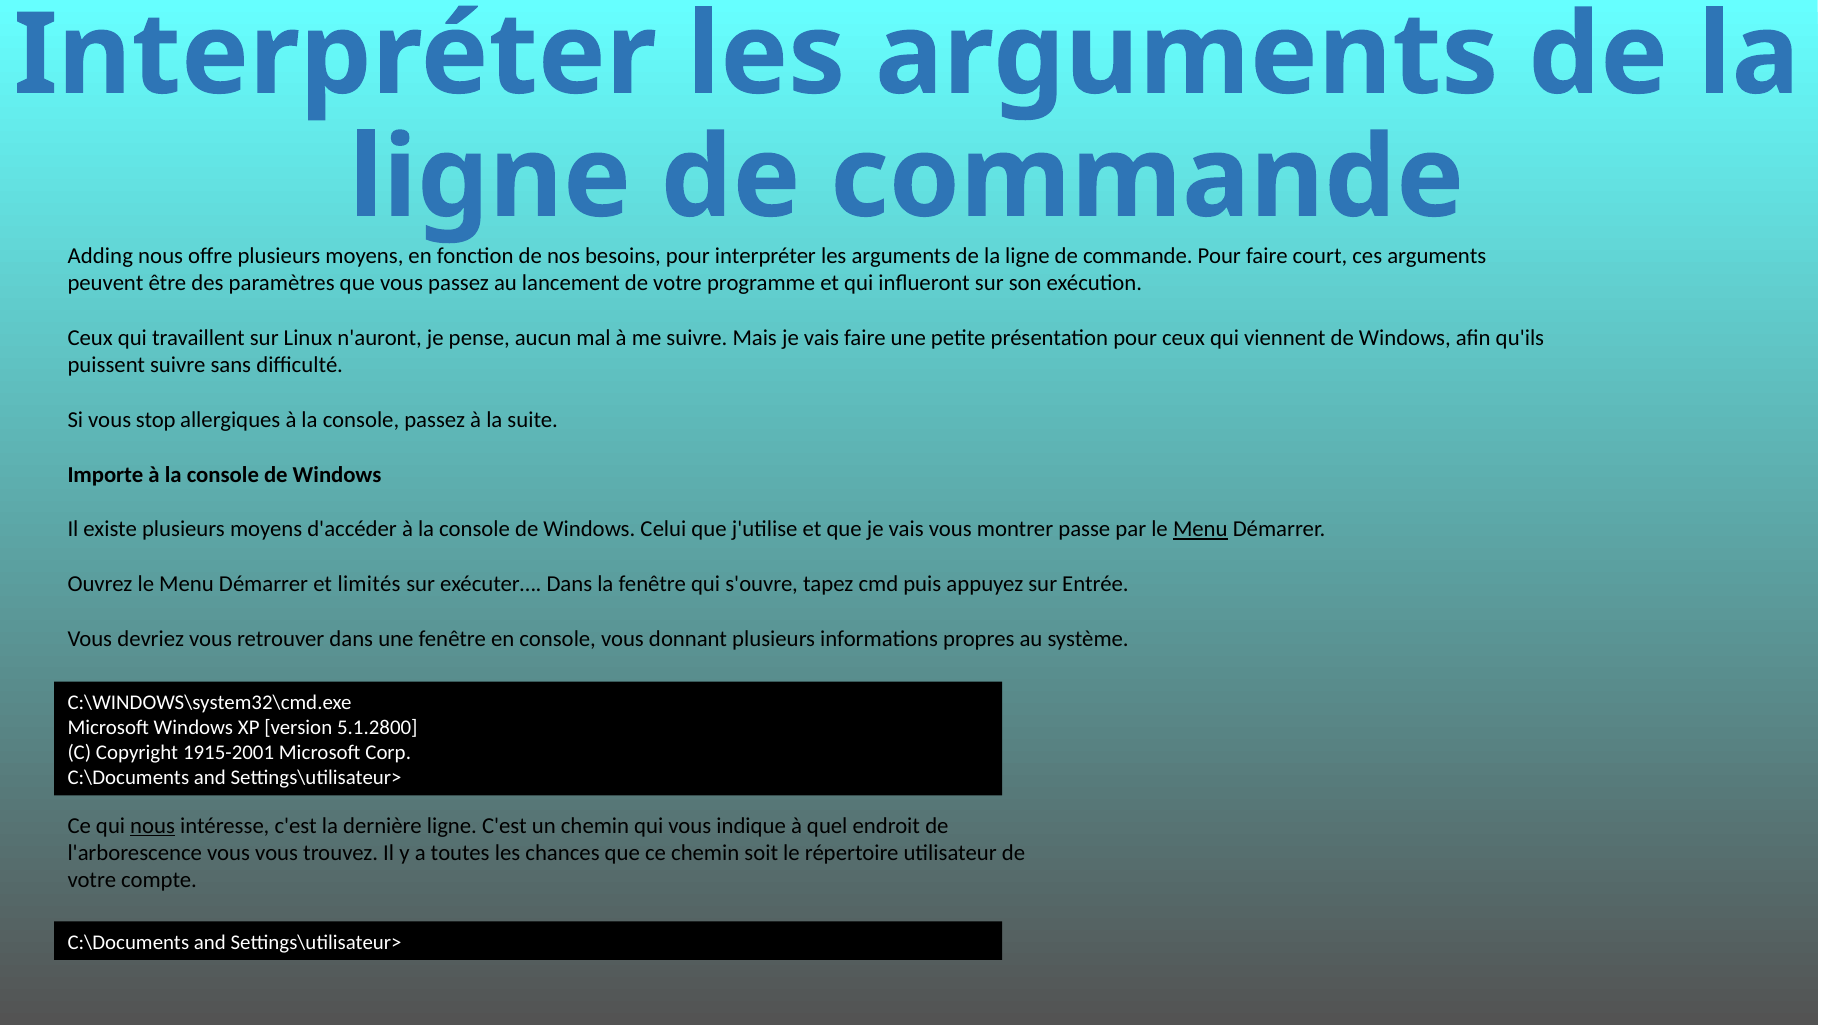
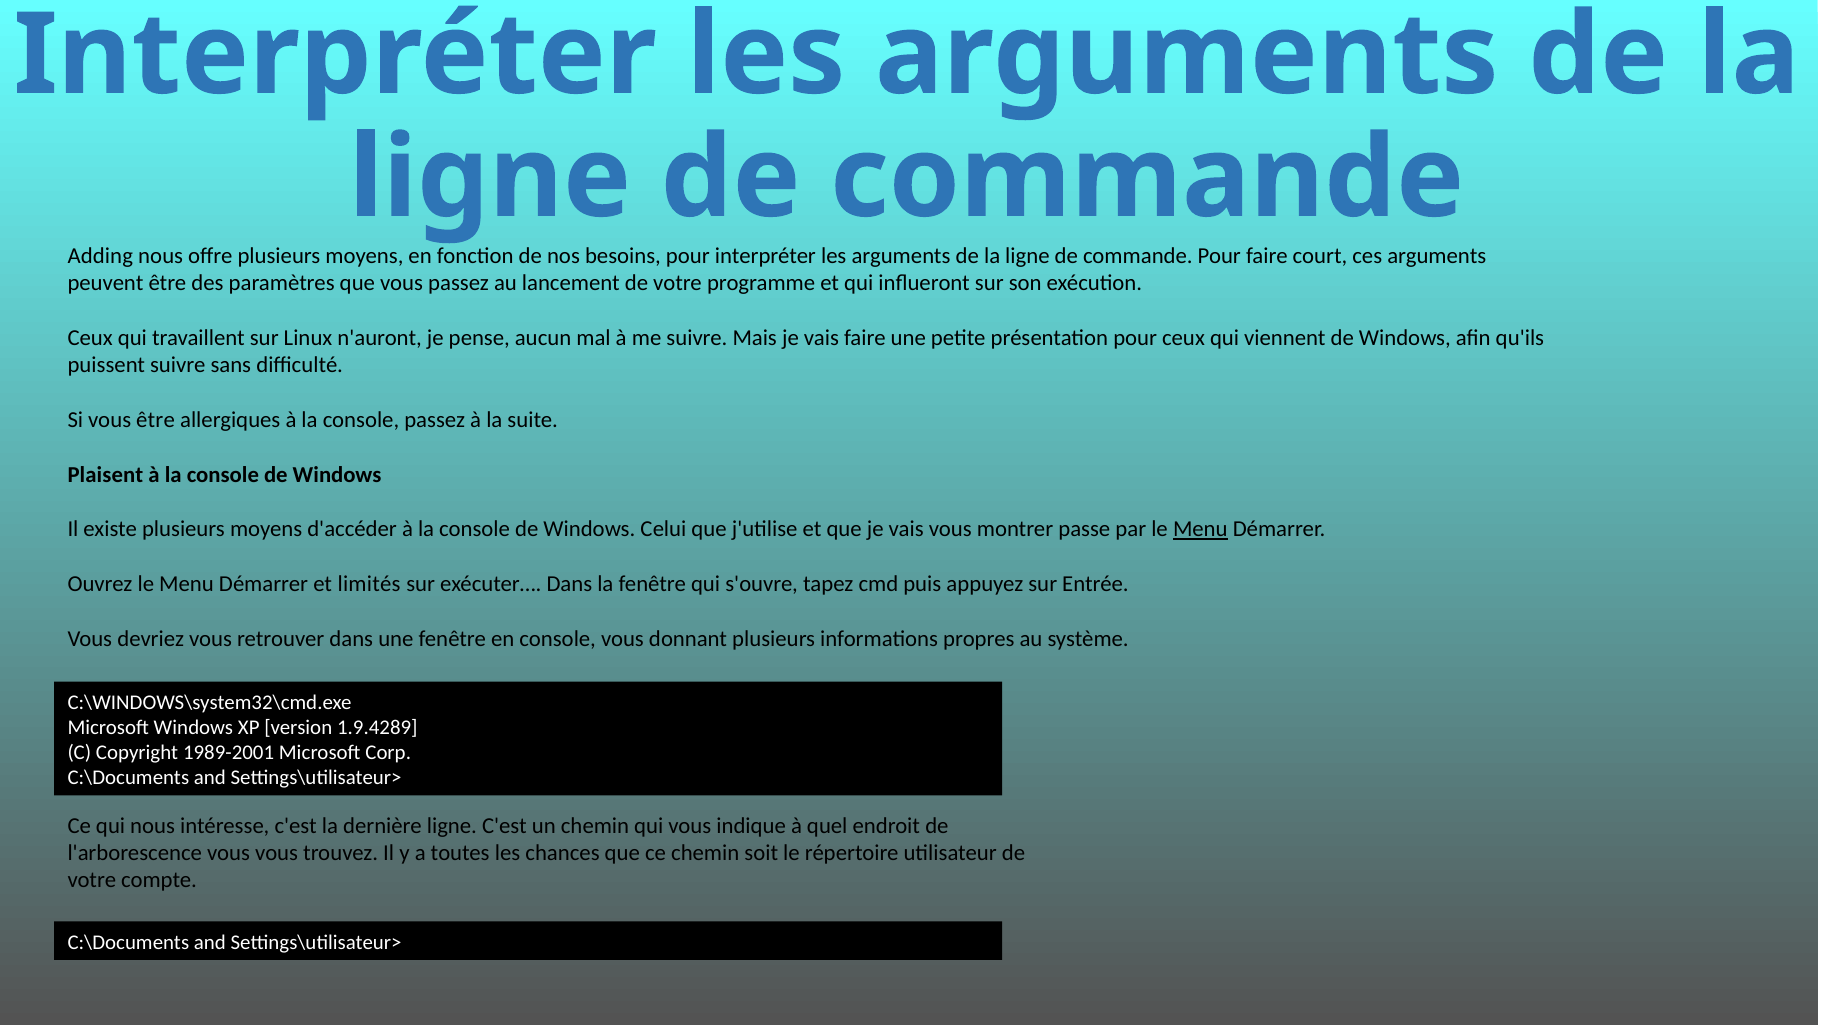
vous stop: stop -> être (156, 420)
Importe: Importe -> Plaisent (105, 474)
5.1.2800: 5.1.2800 -> 1.9.4289 (377, 727)
1915-2001: 1915-2001 -> 1989-2001 (229, 752)
nous underline: present -> none (153, 825)
